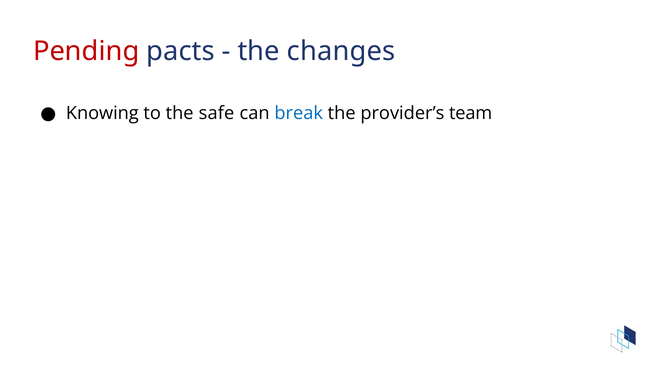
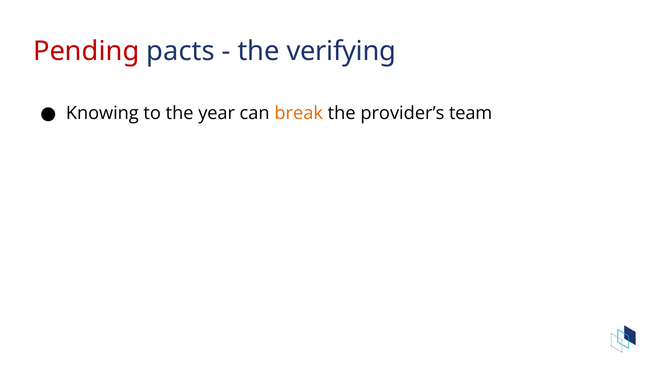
changes: changes -> verifying (341, 51)
safe: safe -> year (217, 113)
break colour: blue -> orange (299, 113)
